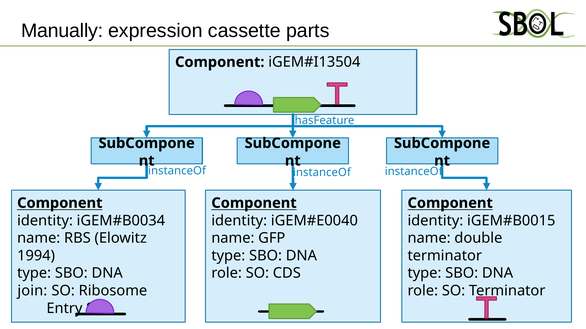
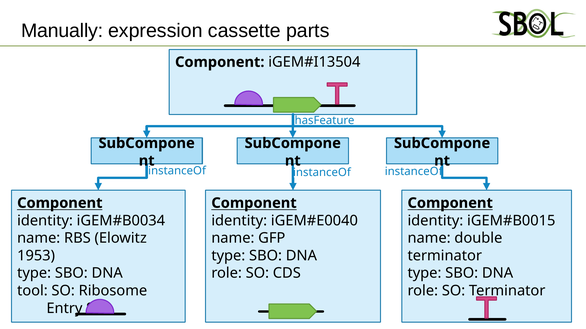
1994: 1994 -> 1953 (36, 256)
join: join -> tool (32, 291)
